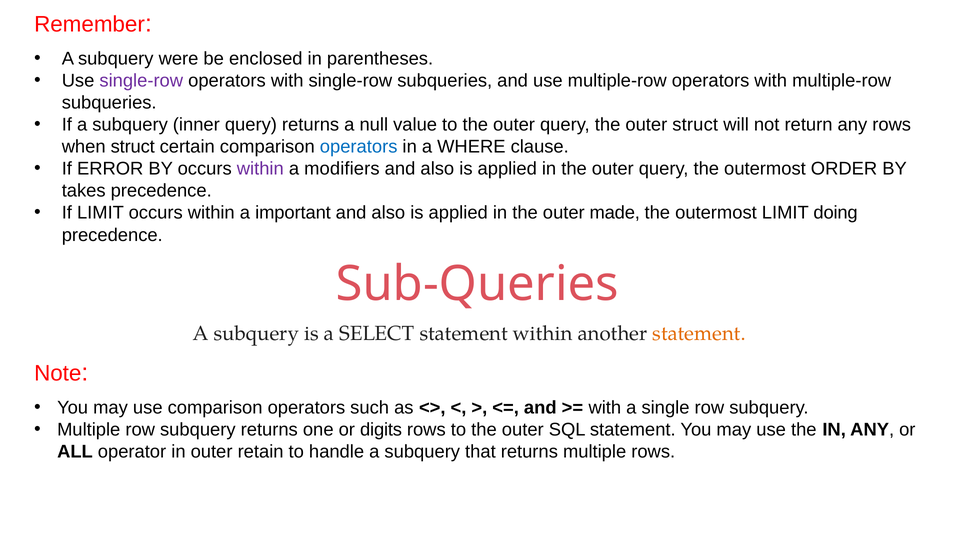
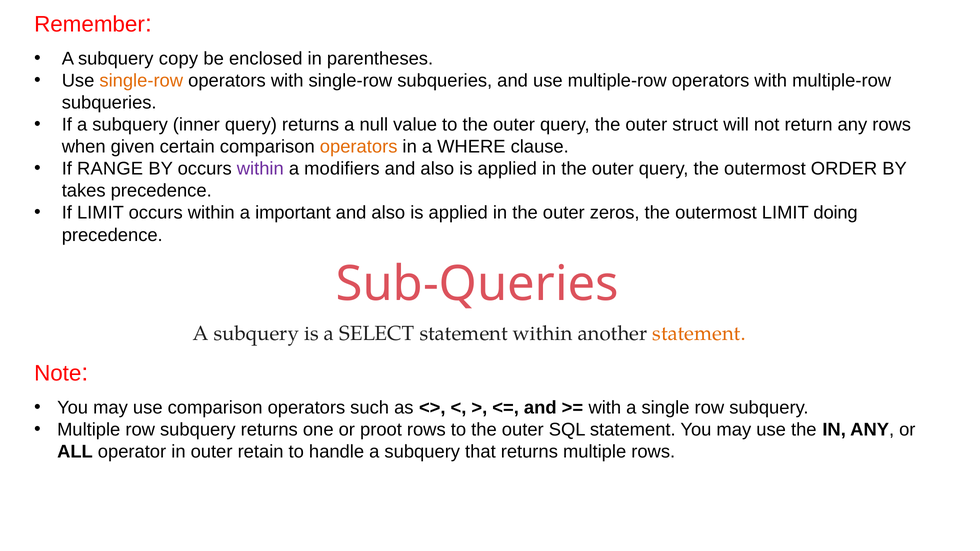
were: were -> copy (178, 59)
single-row colour: purple -> orange (141, 81)
when struct: struct -> given (133, 147)
operators colour: blue -> orange (359, 147)
ERROR: ERROR -> RANGE (110, 169)
made: made -> zeros (615, 213)
digits: digits -> proot (381, 430)
